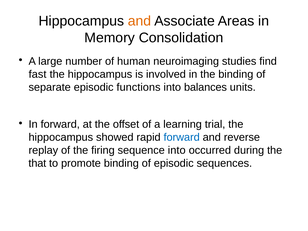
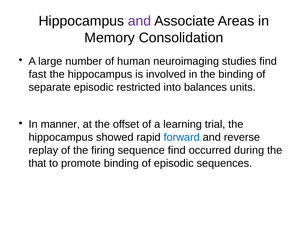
and colour: orange -> purple (140, 21)
functions: functions -> restricted (139, 87)
In forward: forward -> manner (60, 124)
sequence into: into -> find (177, 150)
